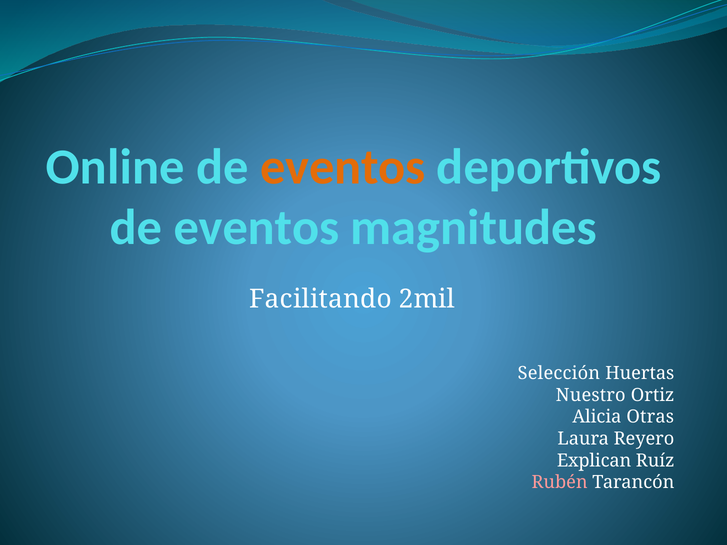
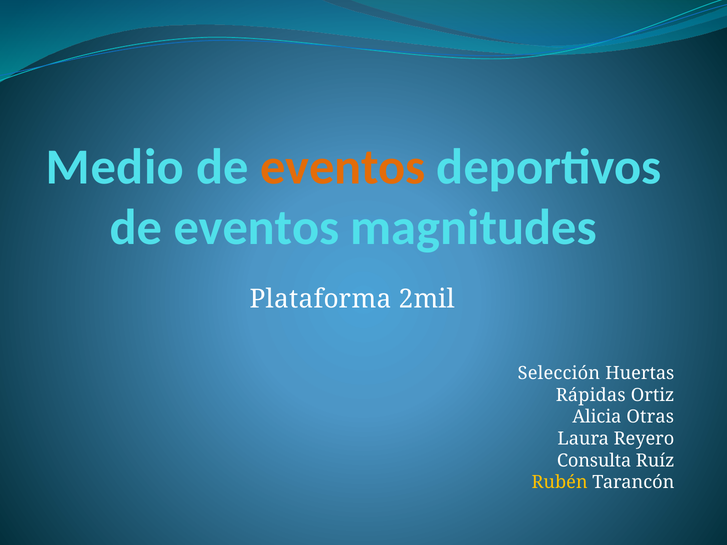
Online: Online -> Medio (115, 167)
Facilitando: Facilitando -> Plataforma (320, 299)
Nuestro: Nuestro -> Rápidas (591, 395)
Explican: Explican -> Consulta (594, 461)
Rubén colour: pink -> yellow (560, 483)
